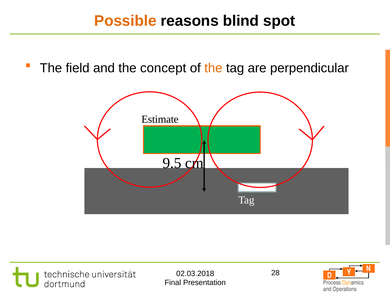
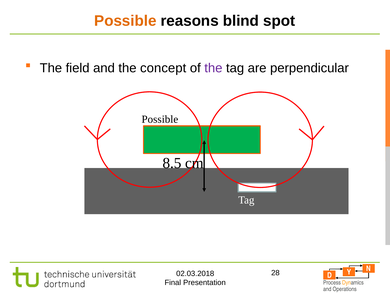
the colour: orange -> purple (213, 68)
Estimate: Estimate -> Possible (160, 119)
9.5: 9.5 -> 8.5 (172, 163)
